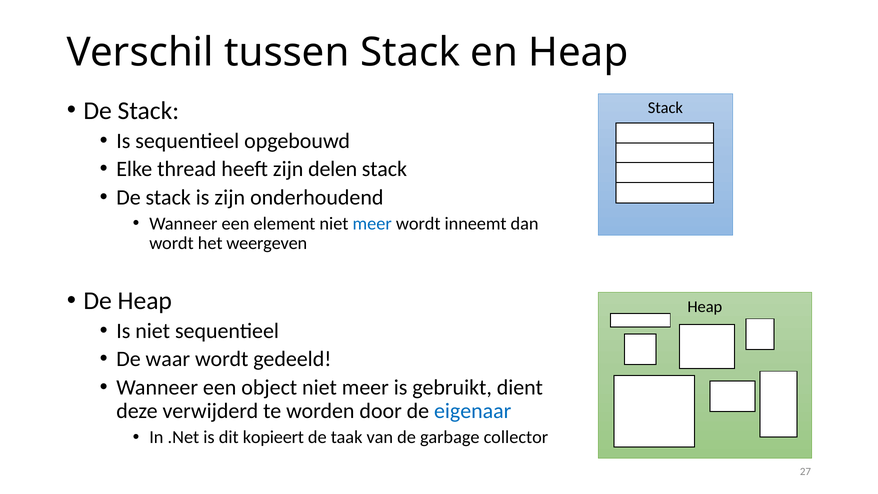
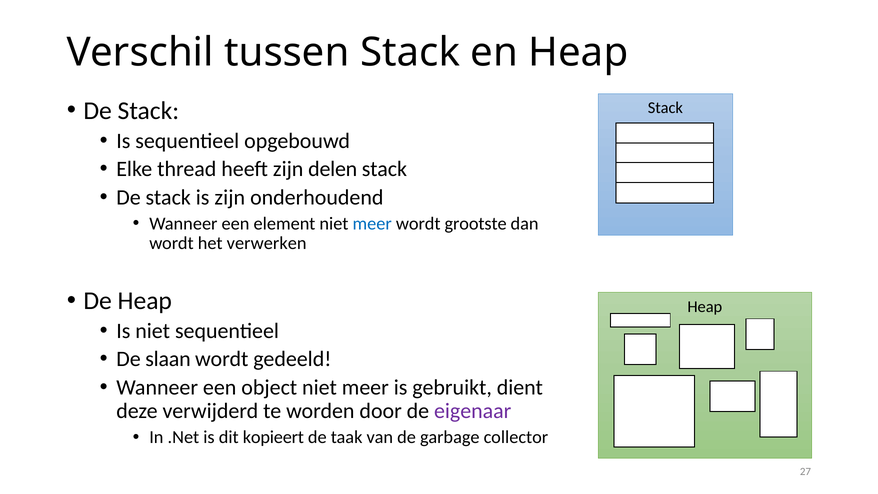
inneemt: inneemt -> grootste (476, 224)
weergeven: weergeven -> verwerken (267, 243)
waar: waar -> slaan (168, 359)
eigenaar colour: blue -> purple (473, 411)
